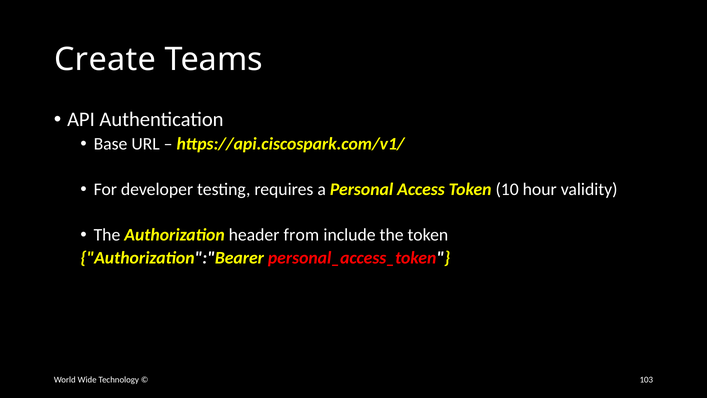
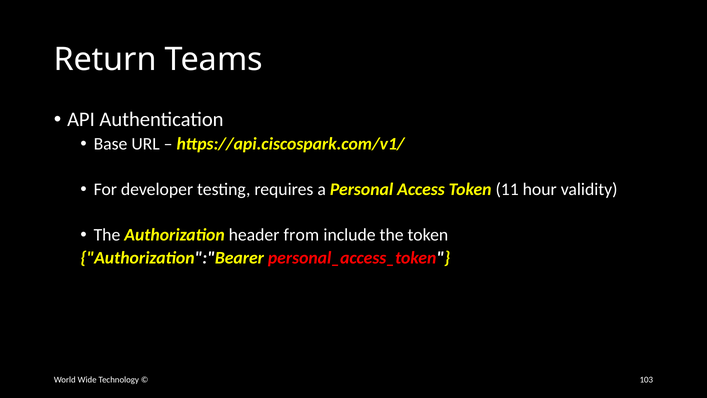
Create: Create -> Return (105, 59)
10: 10 -> 11 (507, 189)
